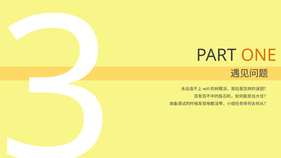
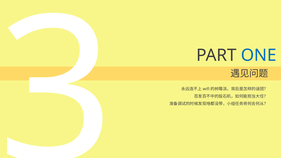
ONE colour: orange -> blue (259, 55)
